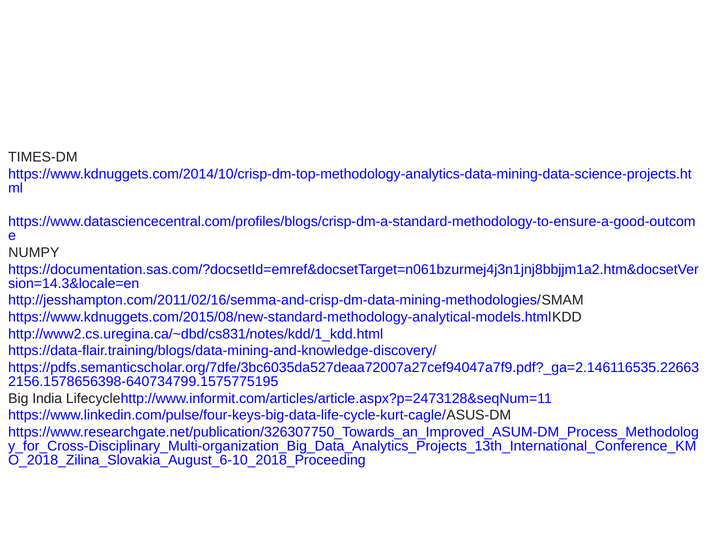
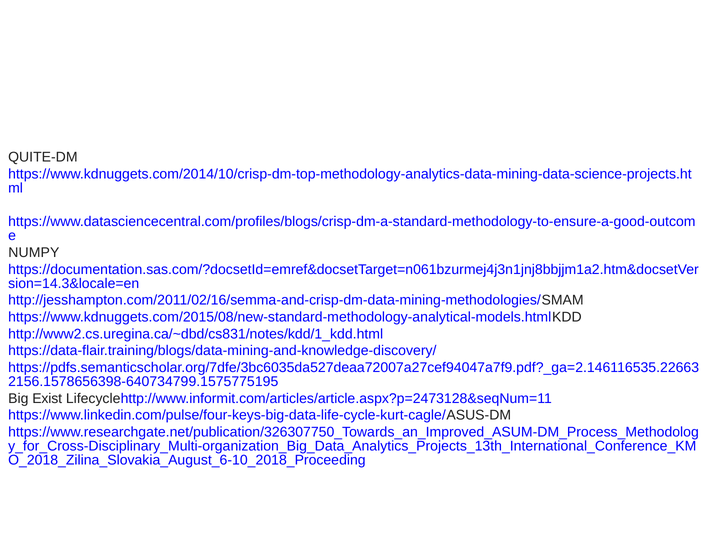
TIMES-DM: TIMES-DM -> QUITE-DM (43, 157)
India: India -> Exist (47, 398)
